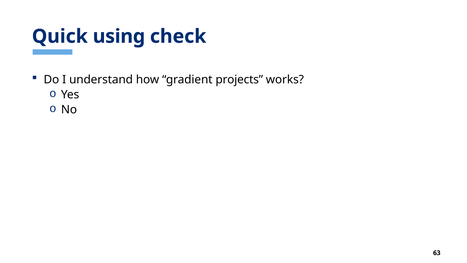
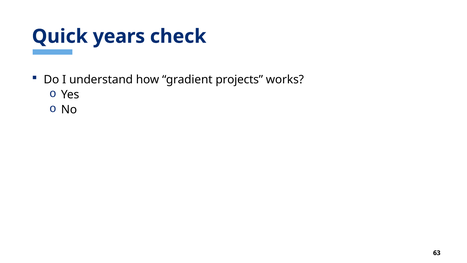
using: using -> years (119, 36)
